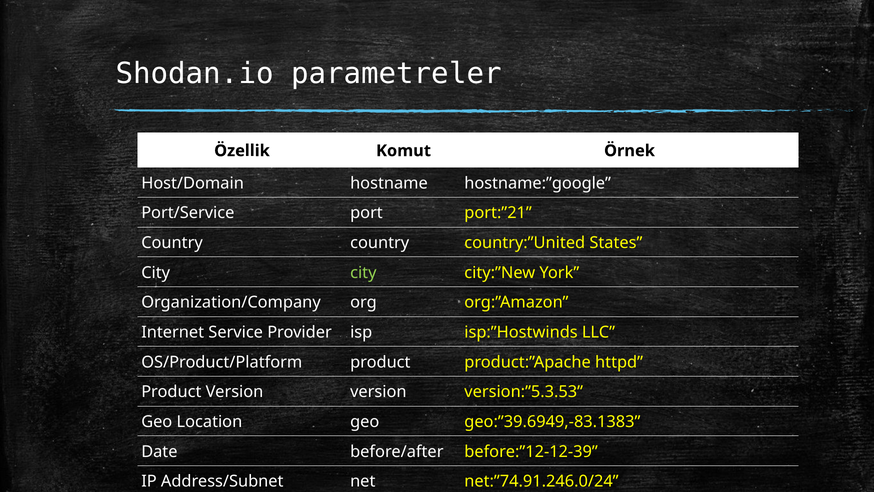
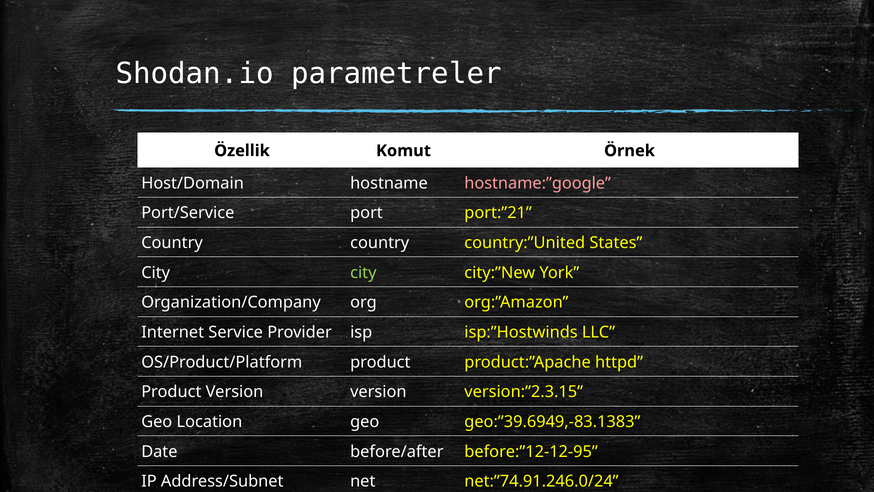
hostname:”google colour: white -> pink (538, 183)
version:”5.3.53: version:”5.3.53 -> version:”2.3.15 (524, 392)
before:”12-12-39: before:”12-12-39 -> before:”12-12-95 (531, 451)
